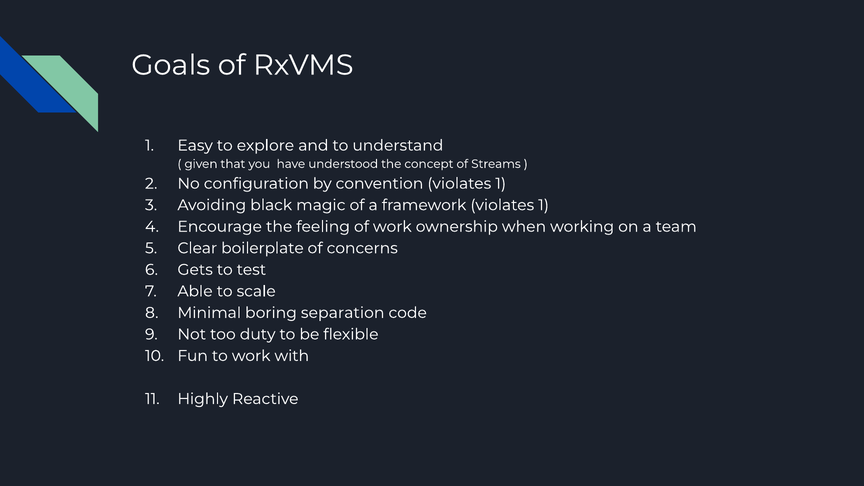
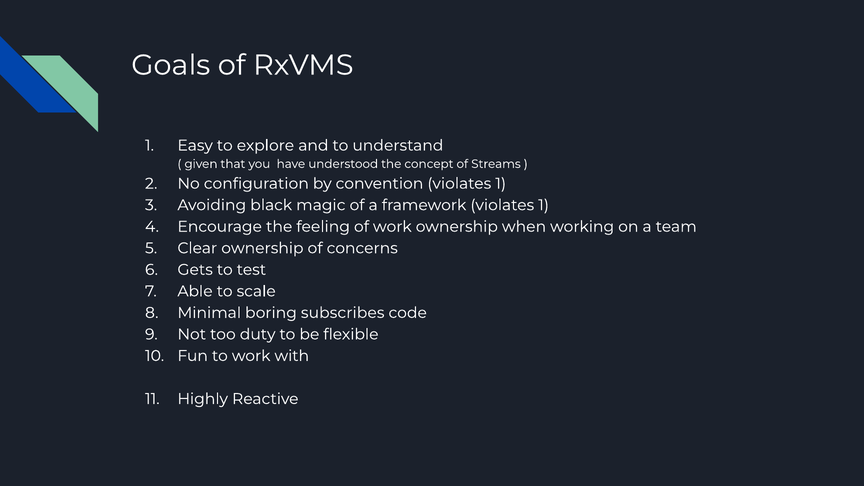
Clear boilerplate: boilerplate -> ownership (262, 248)
separation: separation -> subscribes (343, 313)
